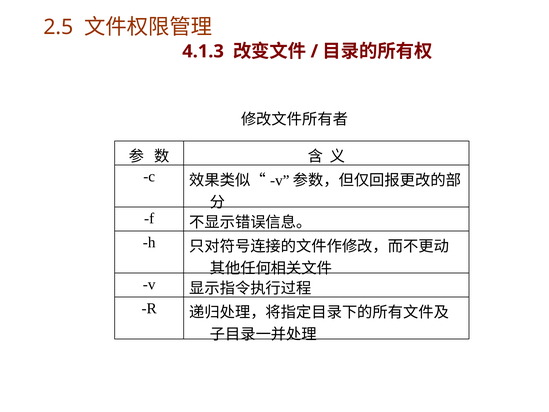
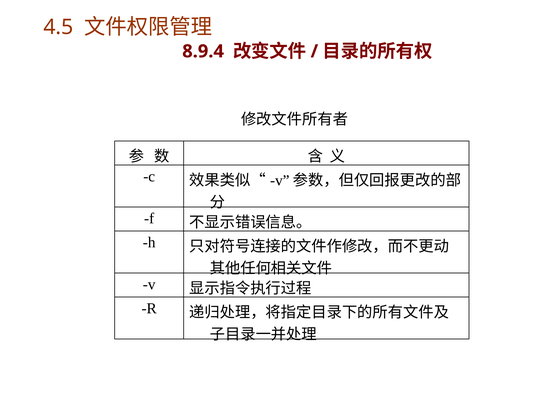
2.5: 2.5 -> 4.5 (58, 27)
4.1.3: 4.1.3 -> 8.9.4 (203, 51)
